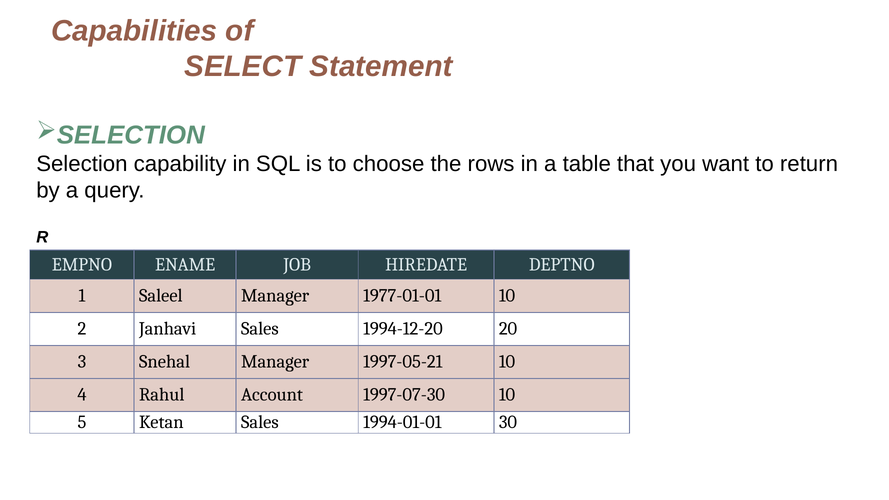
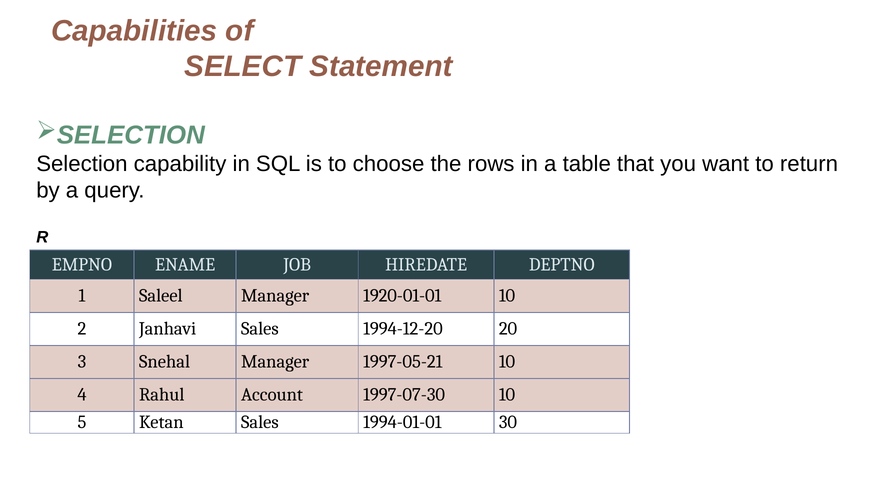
1977-01-01: 1977-01-01 -> 1920-01-01 (402, 296)
